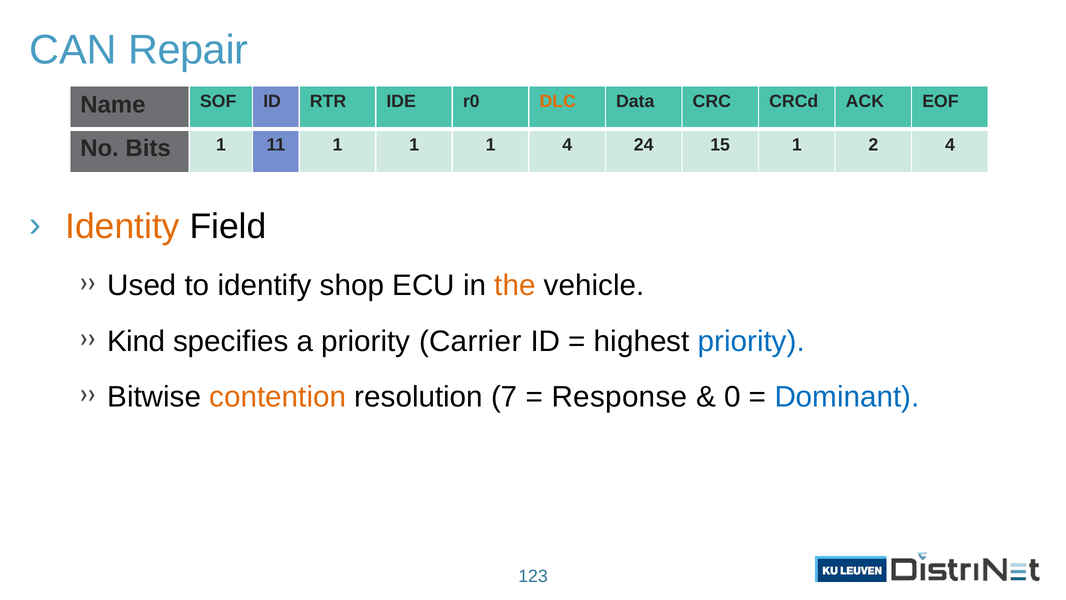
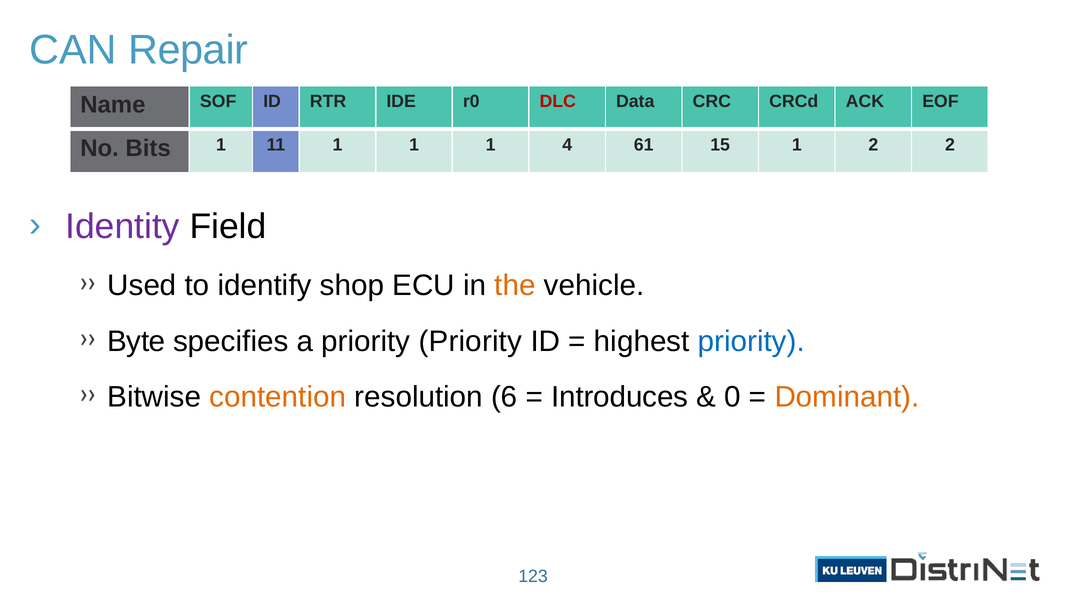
DLC colour: orange -> red (558, 101)
24: 24 -> 61 (644, 145)
2 4: 4 -> 2 (950, 145)
Identity colour: orange -> purple (123, 226)
Kind: Kind -> Byte (136, 341)
priority Carrier: Carrier -> Priority (470, 341)
7: 7 -> 6 (504, 397)
Response: Response -> Introduces (620, 397)
Dominant colour: blue -> orange (847, 397)
